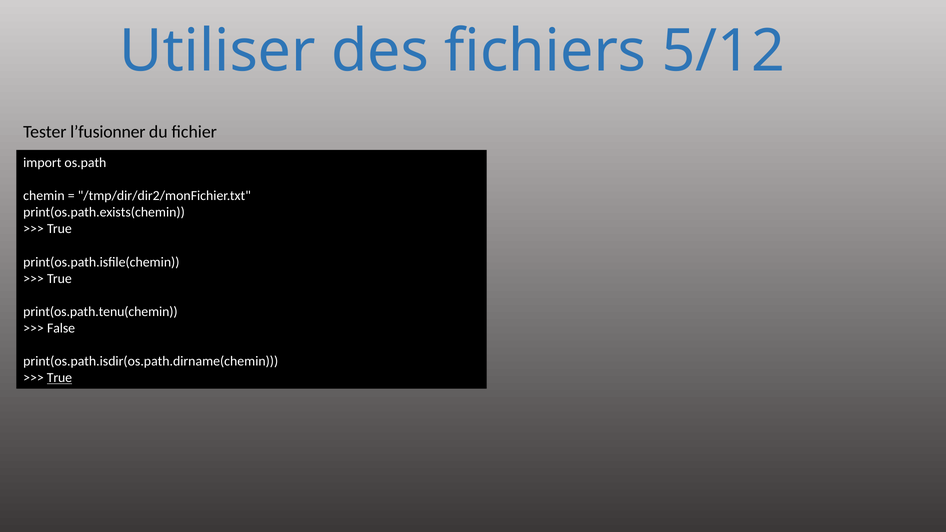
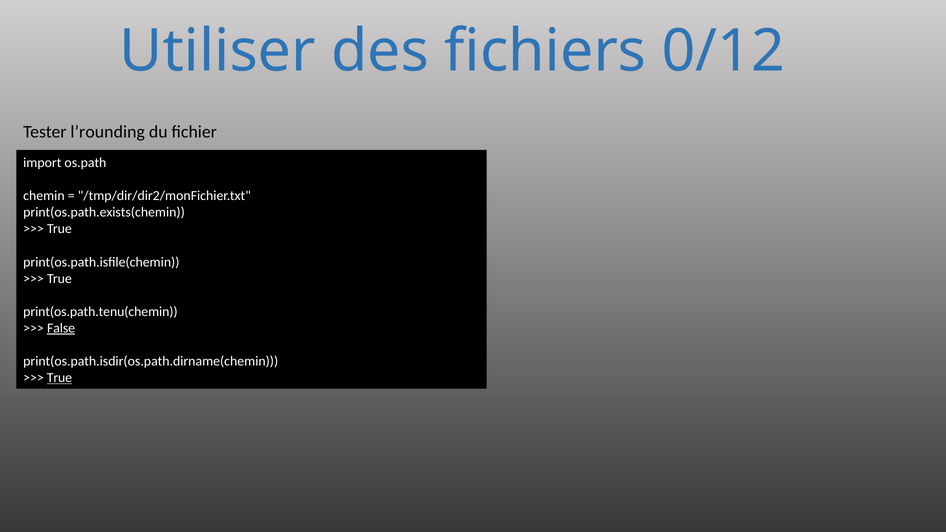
5/12: 5/12 -> 0/12 (723, 51)
l’fusionner: l’fusionner -> l’rounding (108, 132)
False underline: none -> present (61, 328)
